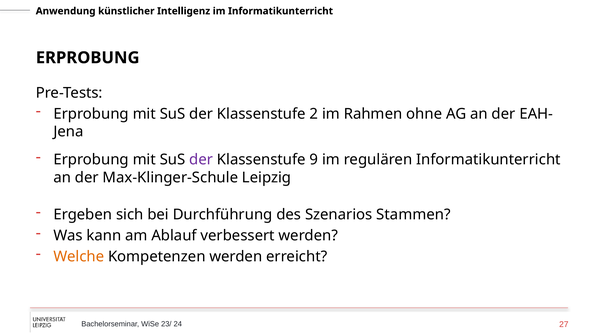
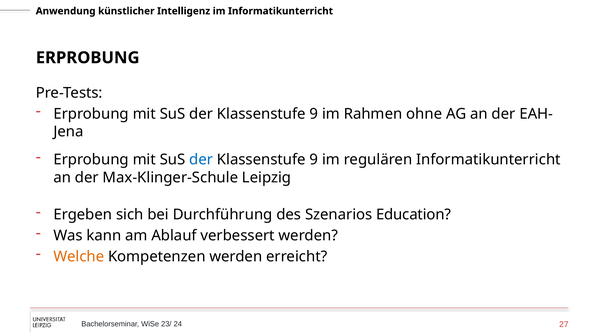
2: 2 -> 9 (314, 114)
der colour: purple -> blue (201, 160)
Stammen: Stammen -> Education (414, 215)
